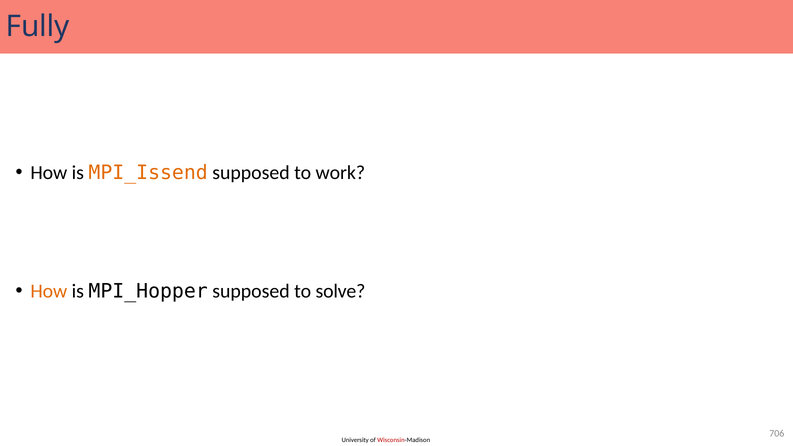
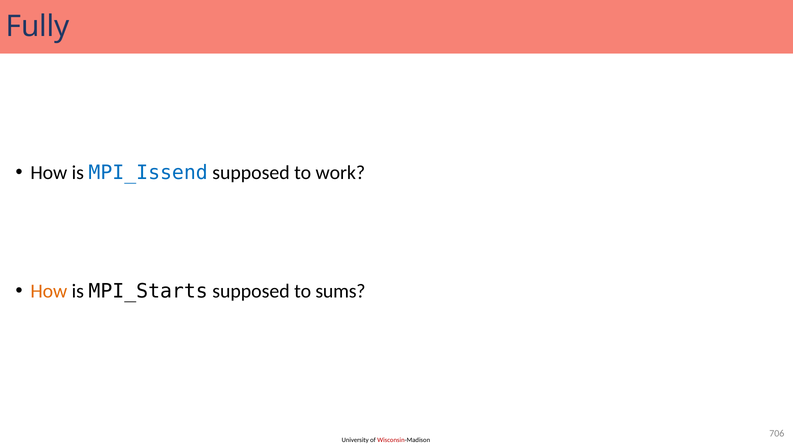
MPI_Issend colour: orange -> blue (148, 173)
MPI_Hopper: MPI_Hopper -> MPI_Starts (148, 291)
solve: solve -> sums (340, 291)
